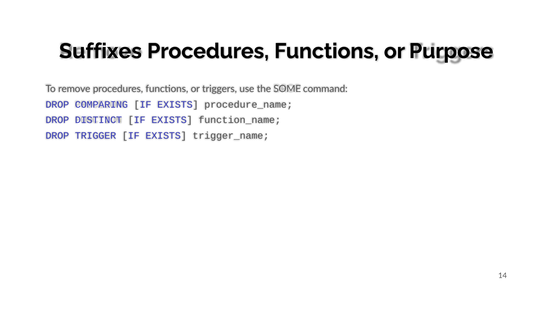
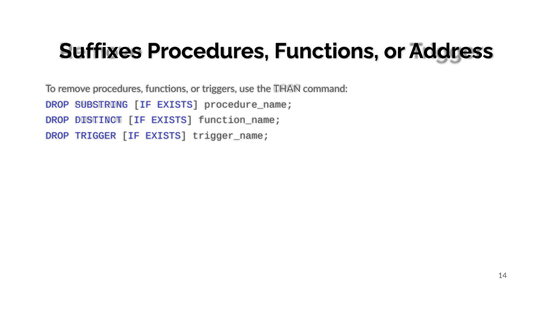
Purpose: Purpose -> Address (451, 51)
SOME: SOME -> THAN (287, 89)
COMPARING: COMPARING -> SUBSTRING (101, 105)
